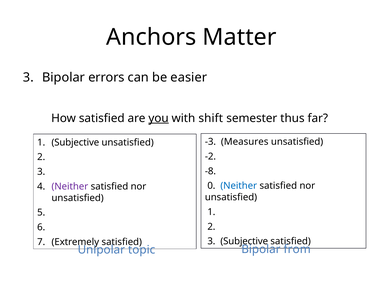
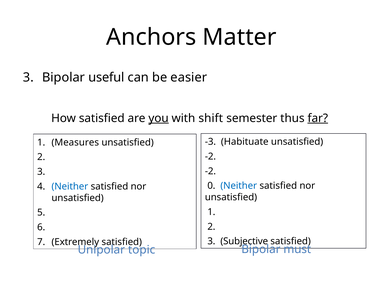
errors: errors -> useful (106, 77)
far underline: none -> present (318, 118)
Measures: Measures -> Habituate (245, 142)
1 Subjective: Subjective -> Measures (75, 143)
-8: -8 -> -2 (210, 171)
Neither colour: purple -> blue (70, 187)
from: from -> must (297, 249)
